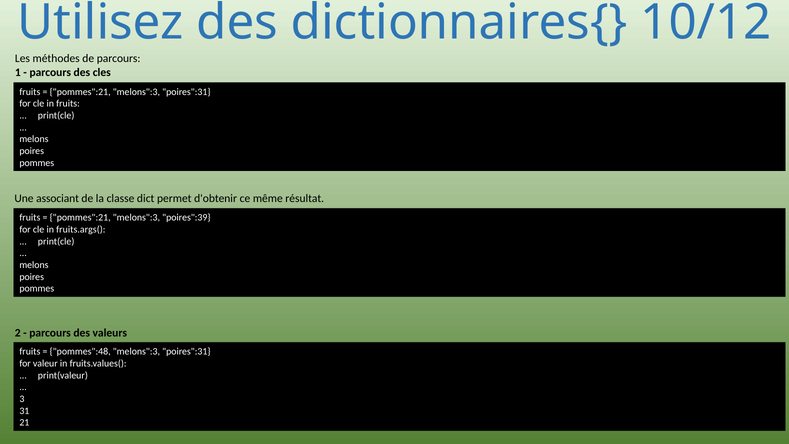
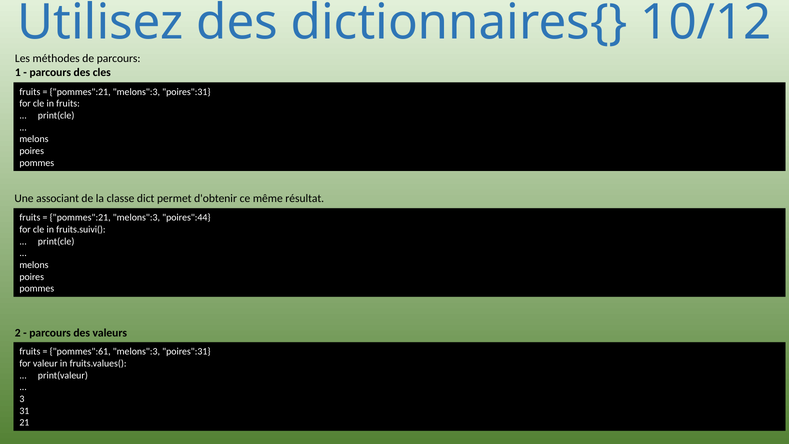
poires":39: poires":39 -> poires":44 (186, 218)
fruits.args(: fruits.args( -> fruits.suivi( (81, 229)
pommes":48: pommes":48 -> pommes":61 (80, 351)
